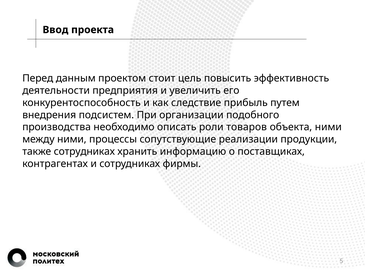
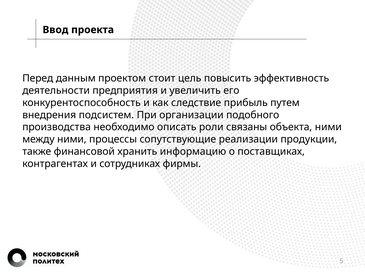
товаров: товаров -> связаны (247, 127)
также сотрудниках: сотрудниках -> финансовой (84, 151)
